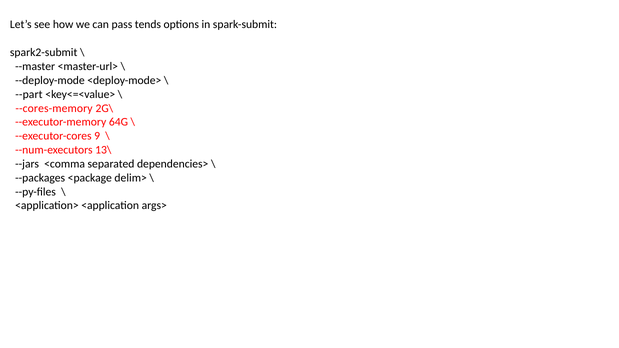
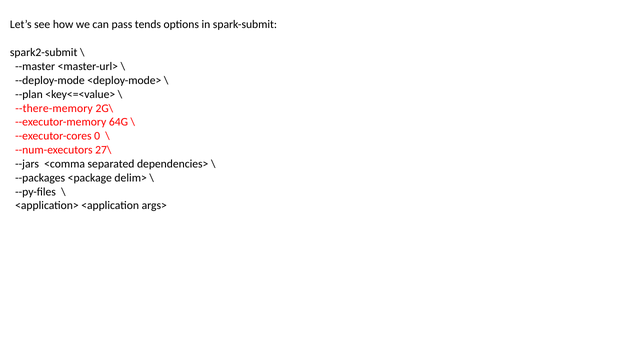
--part: --part -> --plan (29, 94)
--cores-memory: --cores-memory -> --there-memory (54, 108)
9: 9 -> 0 (97, 136)
13\: 13\ -> 27\ (103, 150)
